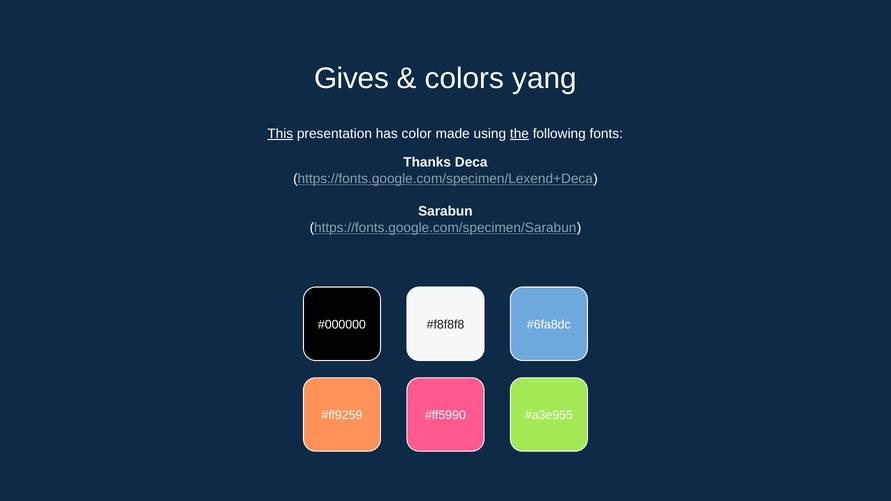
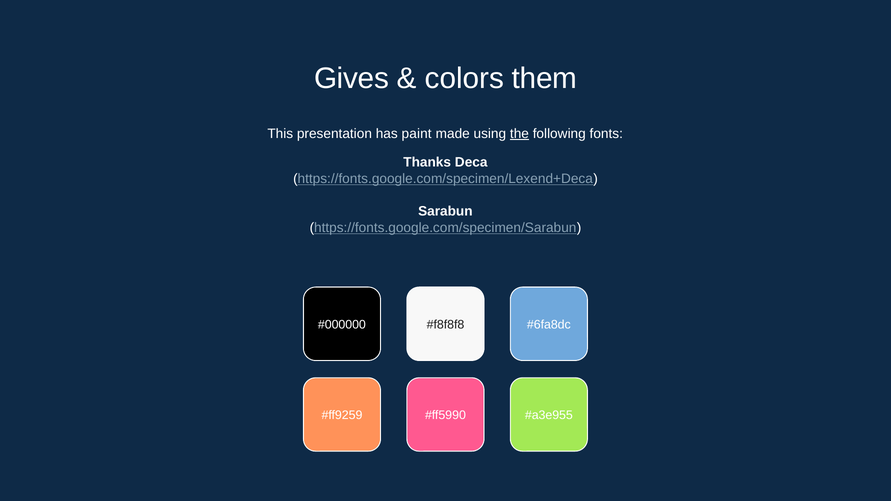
yang: yang -> them (545, 79)
This underline: present -> none (280, 134)
color: color -> paint (417, 134)
